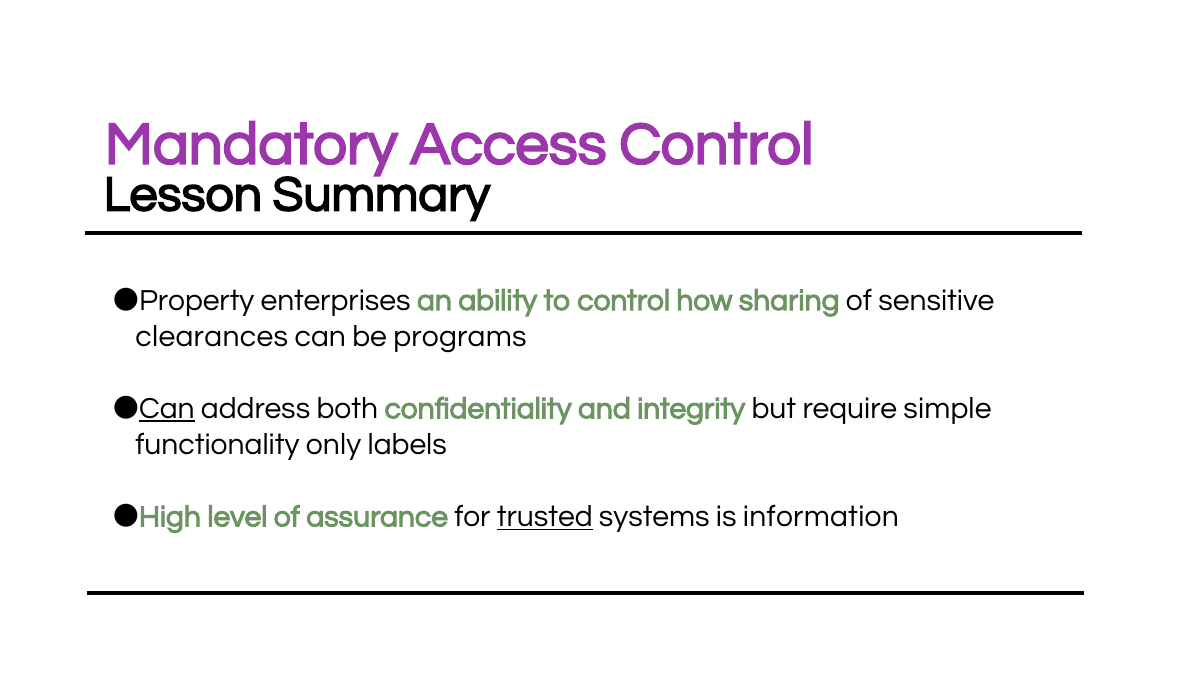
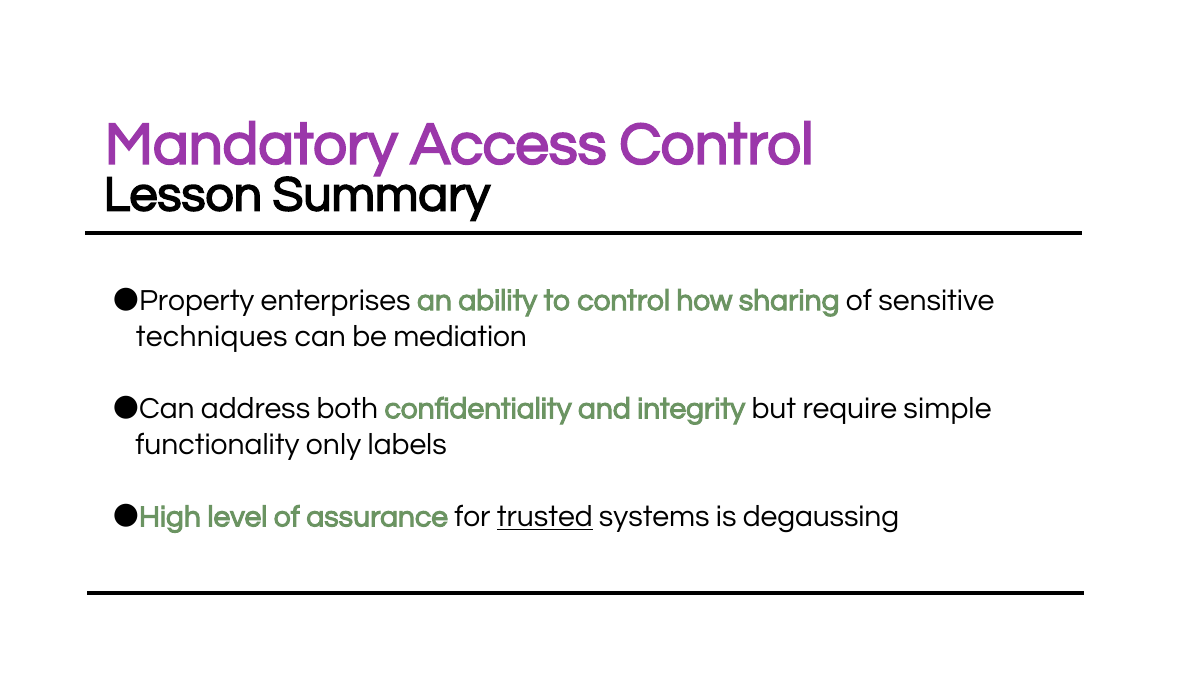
clearances: clearances -> techniques (212, 336)
programs: programs -> mediation (460, 336)
Can underline: present -> none (167, 408)
information: information -> degaussing (821, 516)
